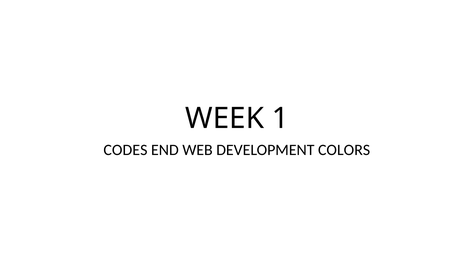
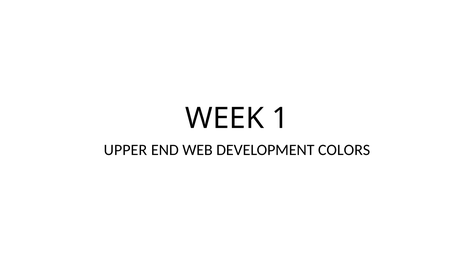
CODES: CODES -> UPPER (125, 150)
